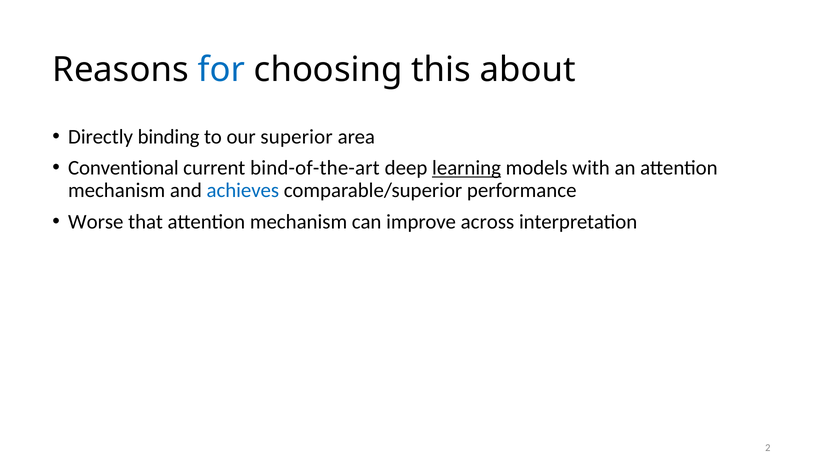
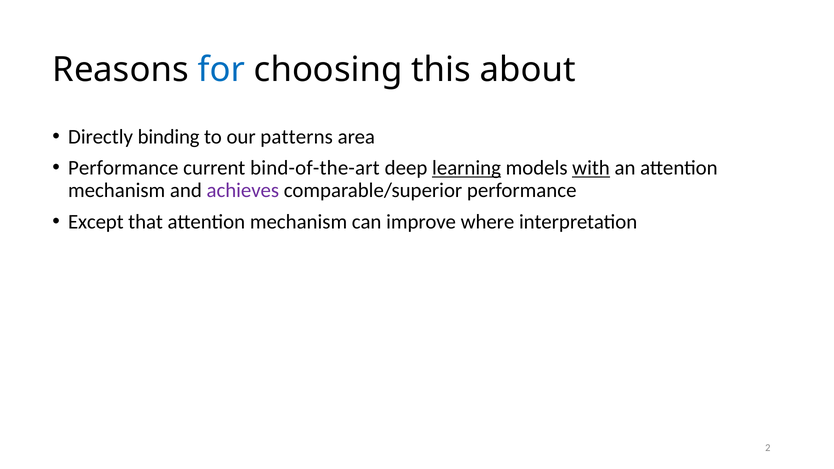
superior: superior -> patterns (297, 137)
Conventional: Conventional -> Performance (123, 168)
with underline: none -> present (591, 168)
achieves colour: blue -> purple (243, 190)
Worse: Worse -> Except (96, 222)
across: across -> where (487, 222)
